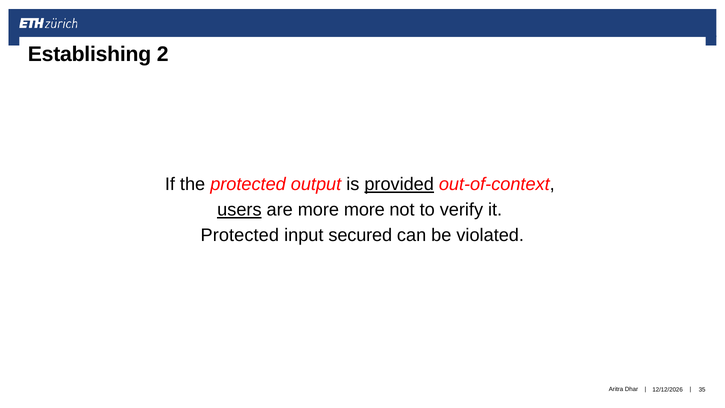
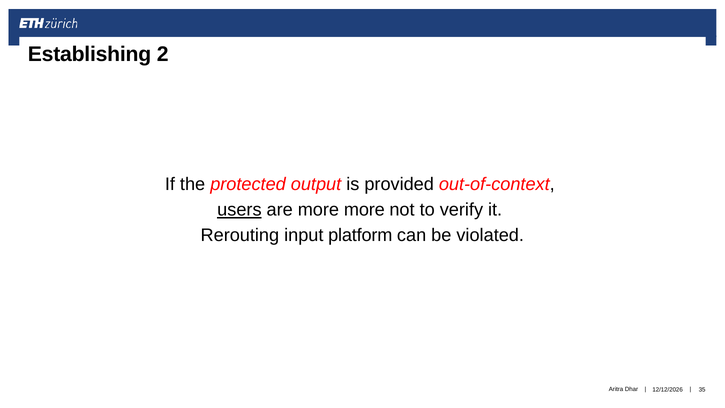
provided underline: present -> none (399, 184)
Protected: Protected -> Rerouting (240, 235)
secured: secured -> platform (360, 235)
